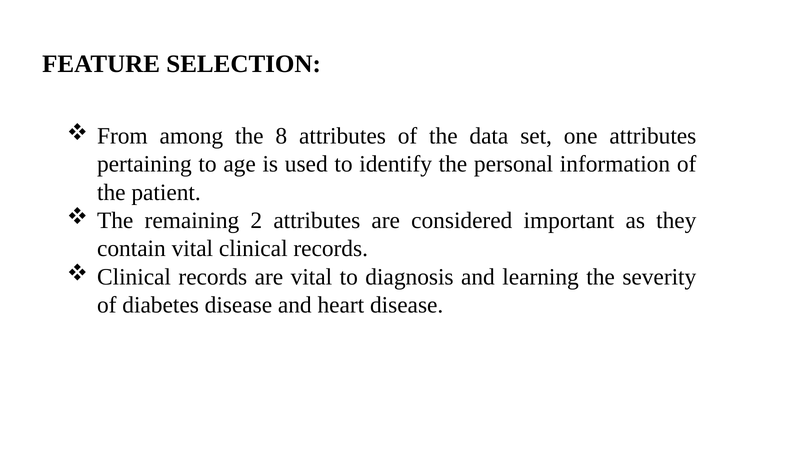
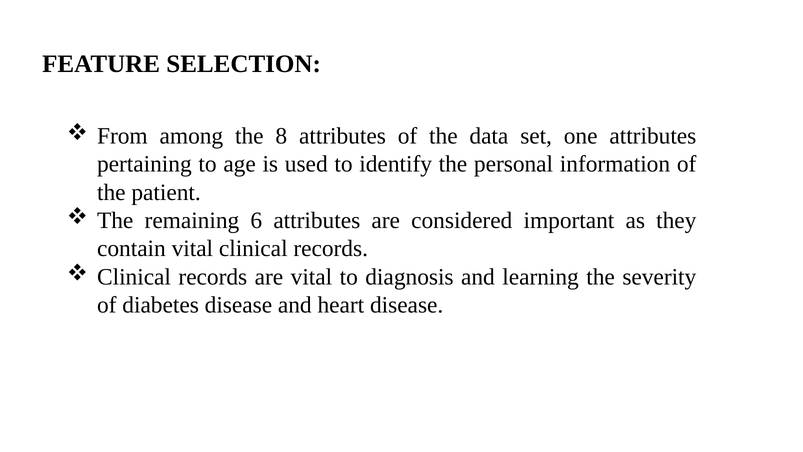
2: 2 -> 6 (256, 220)
